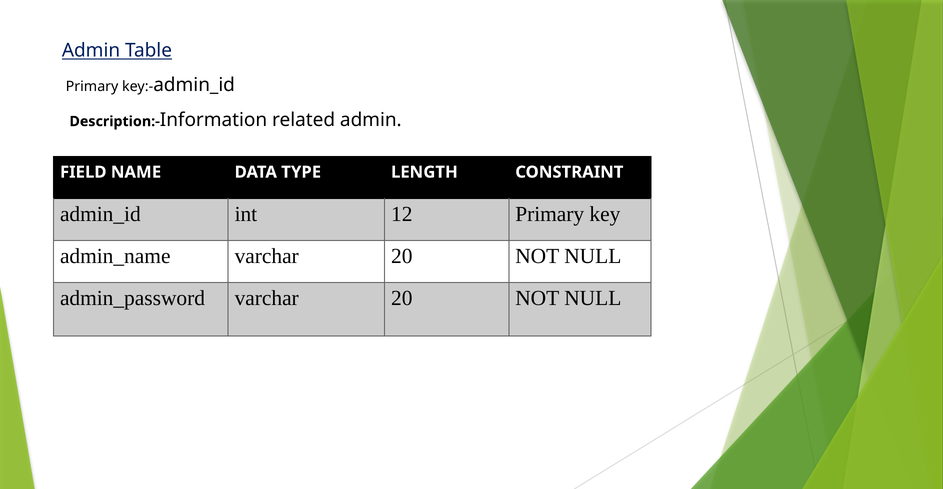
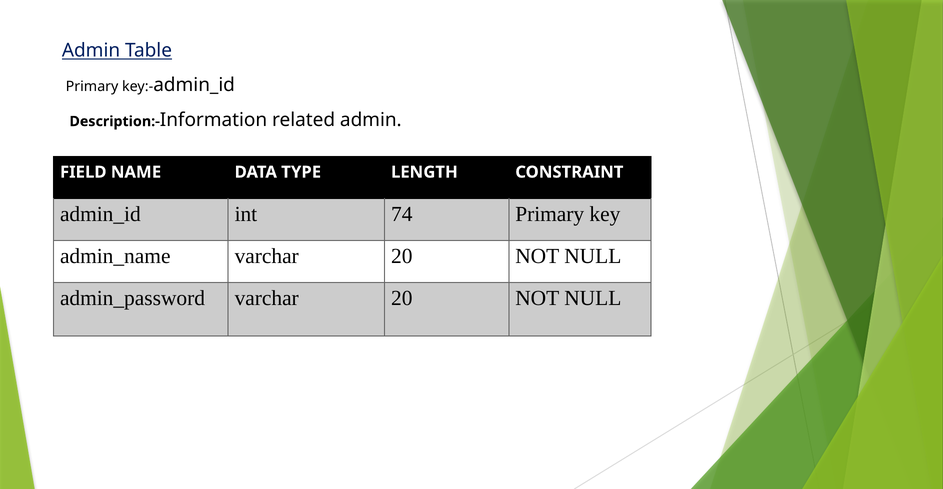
12: 12 -> 74 (402, 214)
